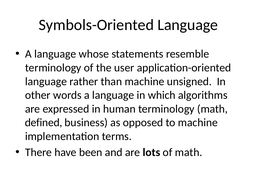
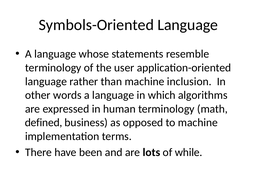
unsigned: unsigned -> inclusion (189, 81)
of math: math -> while (189, 152)
